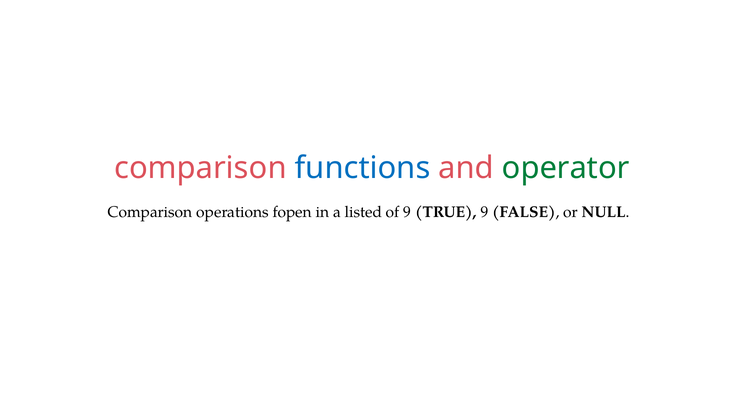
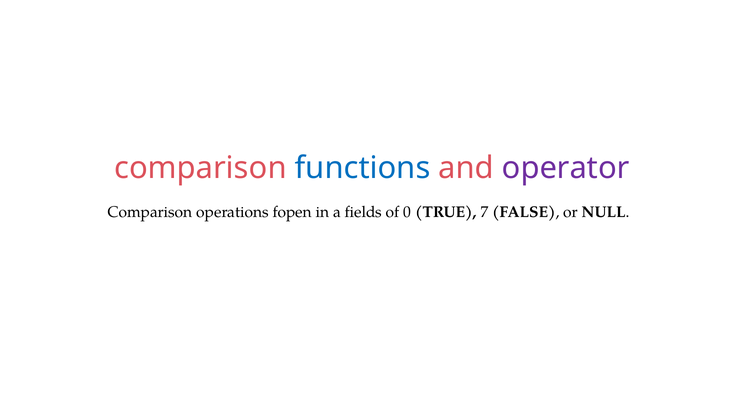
operator colour: green -> purple (566, 168)
listed: listed -> fields (363, 212)
of 9: 9 -> 0 (407, 212)
TRUE 9: 9 -> 7 (485, 212)
